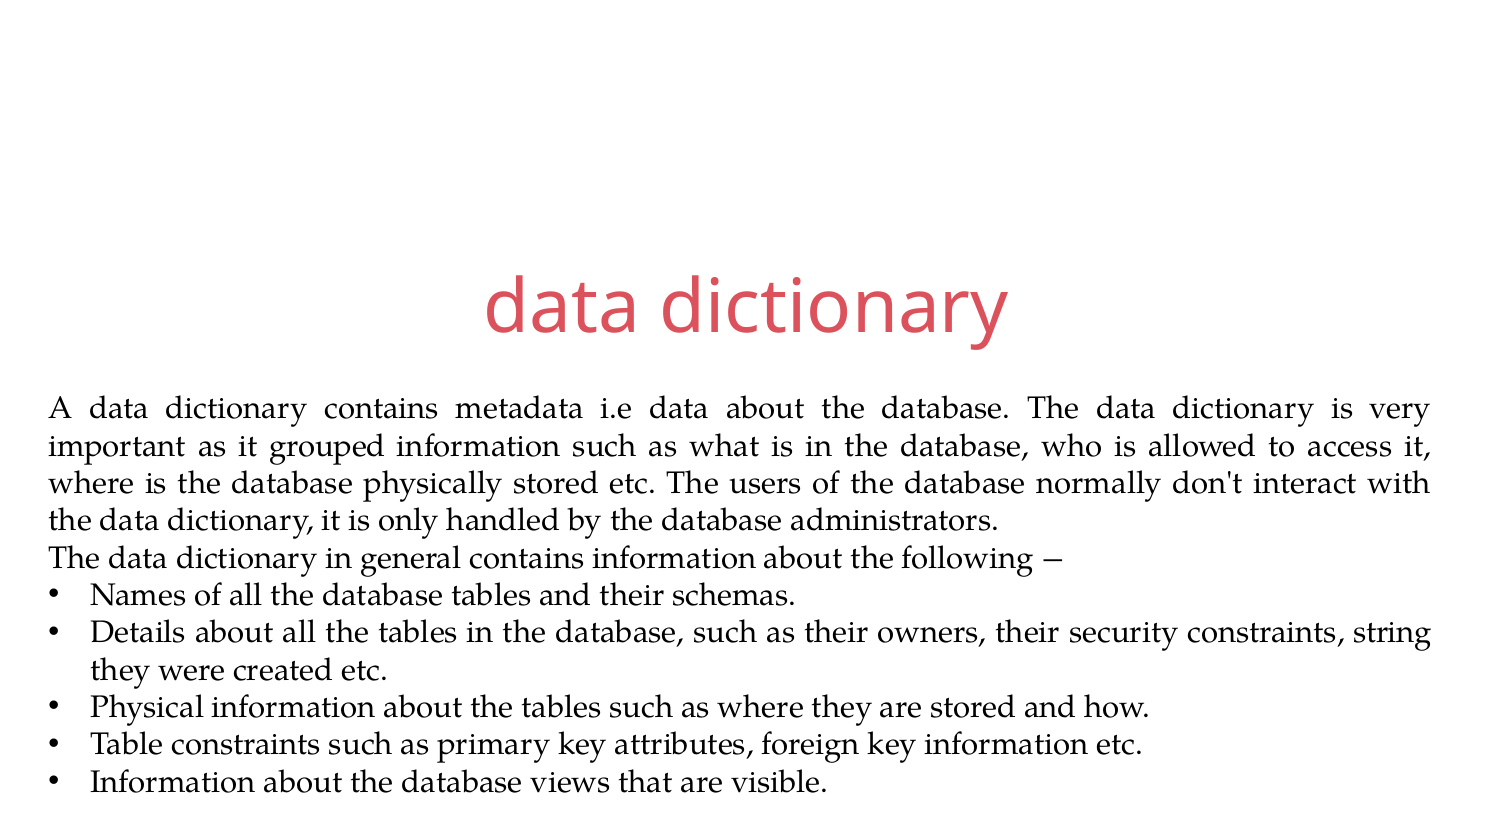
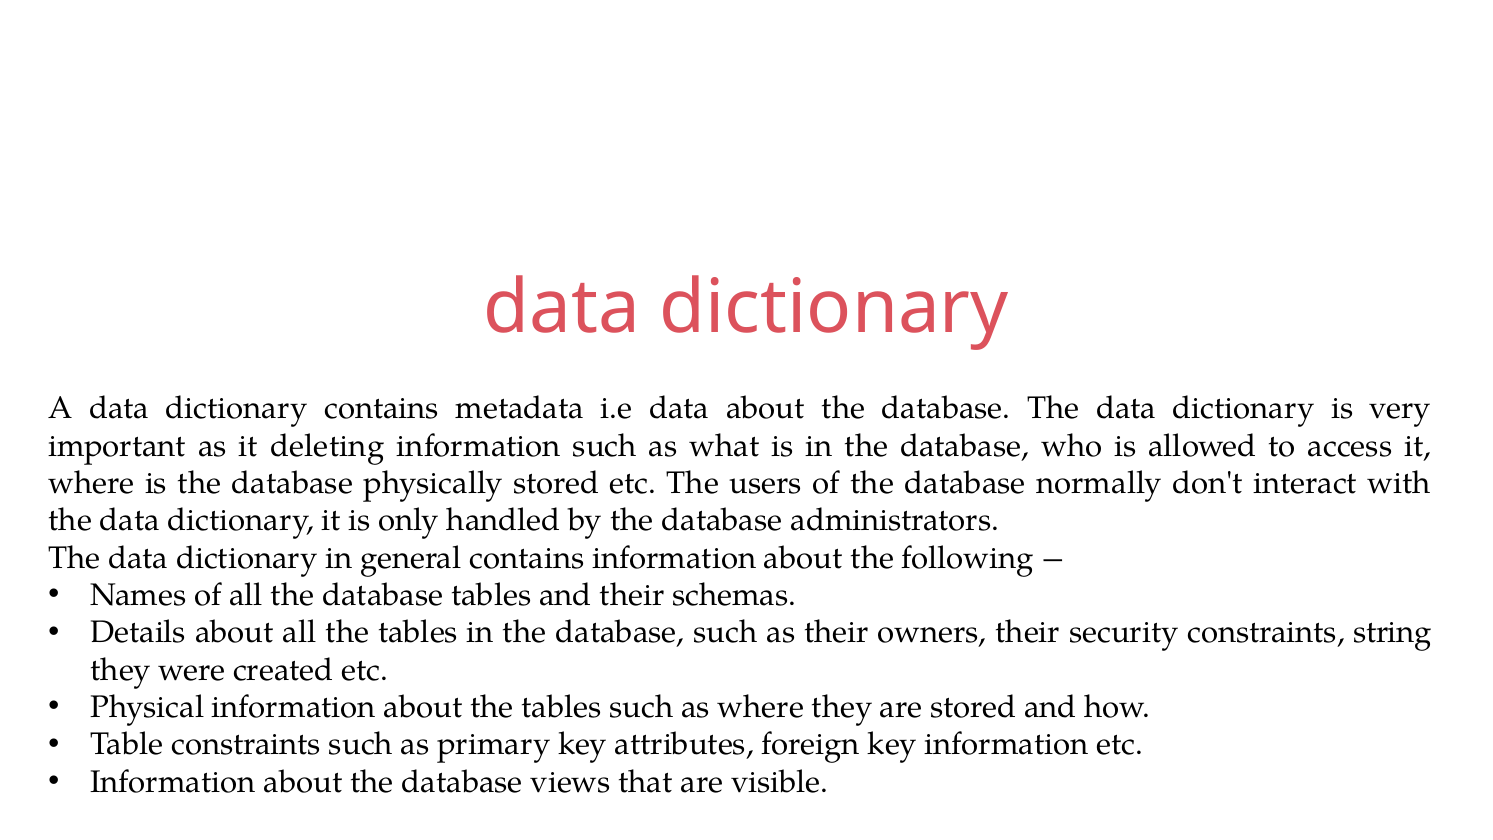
grouped: grouped -> deleting (327, 446)
